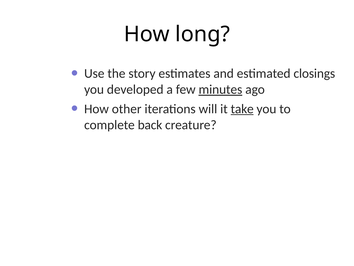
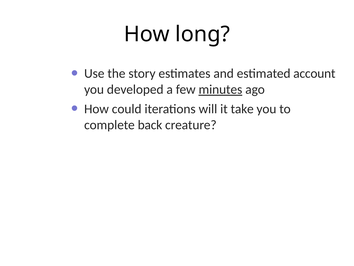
closings: closings -> account (314, 73)
other: other -> could (127, 109)
take underline: present -> none (242, 109)
